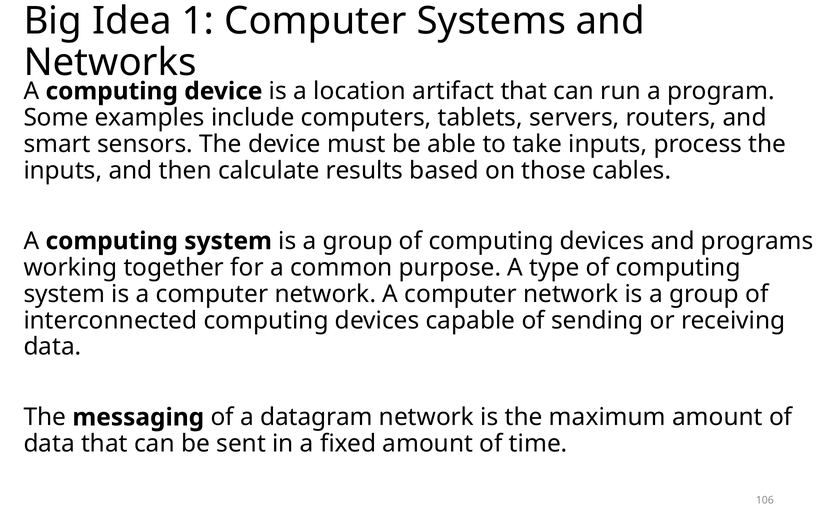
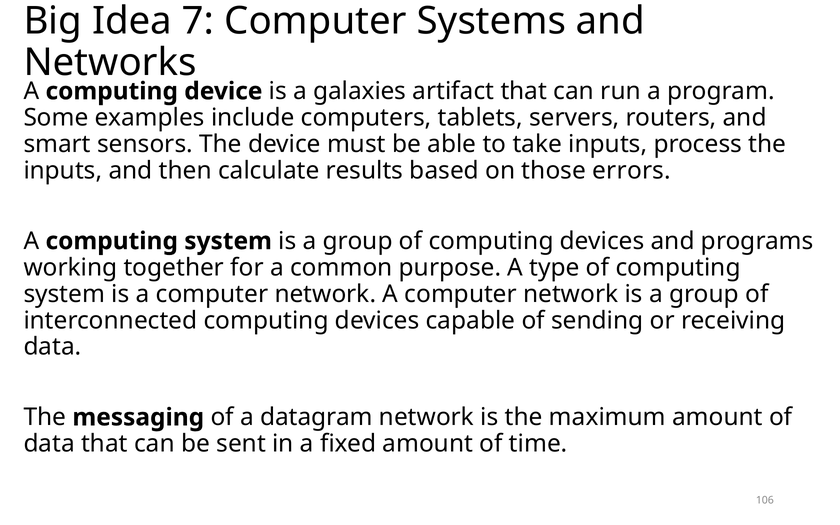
1: 1 -> 7 (198, 21)
location: location -> galaxies (360, 91)
cables: cables -> errors (632, 171)
